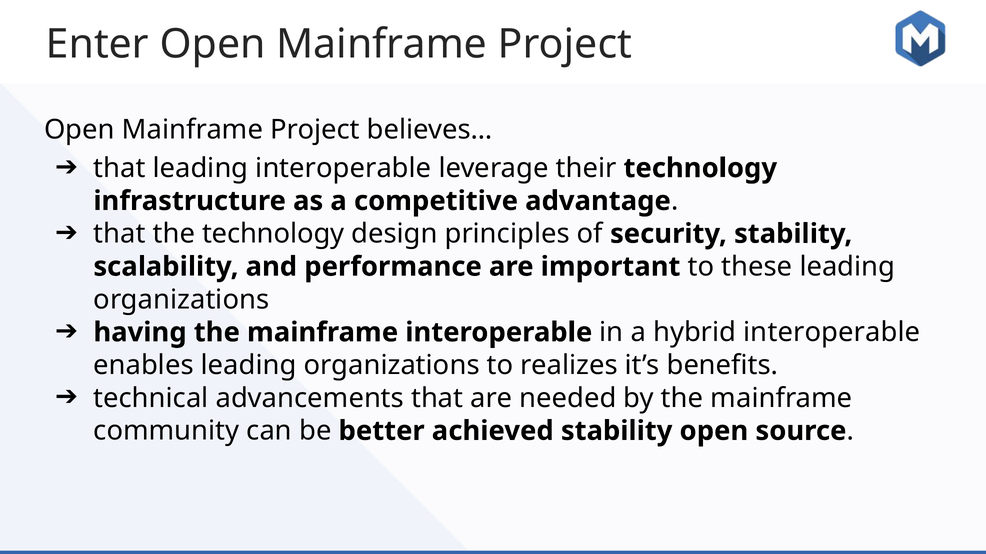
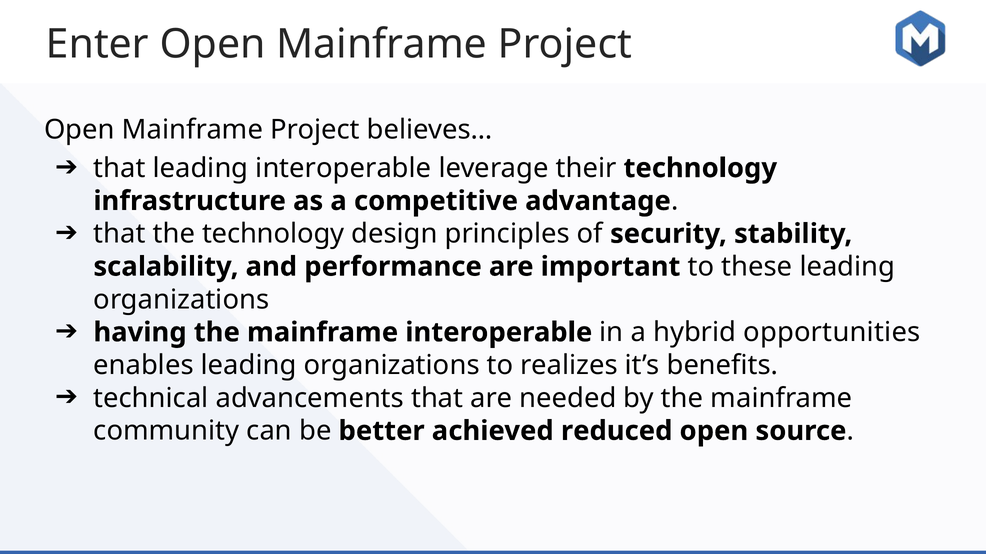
hybrid interoperable: interoperable -> opportunities (832, 333)
achieved stability: stability -> reduced (617, 431)
